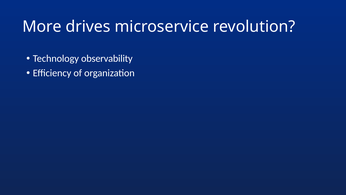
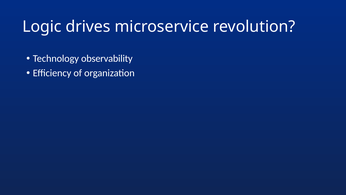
More: More -> Logic (42, 27)
